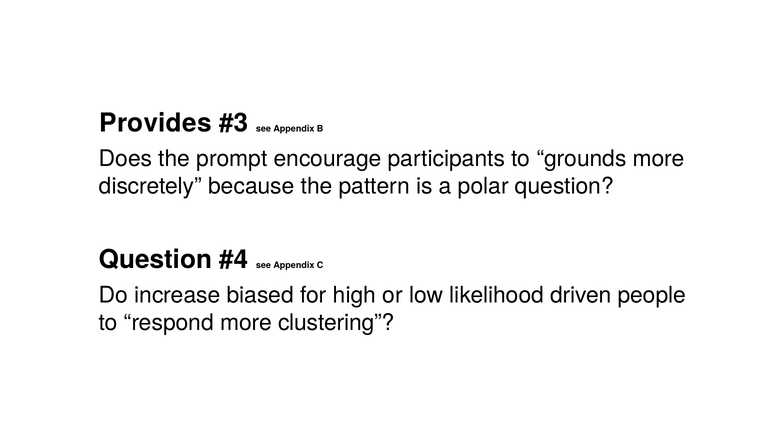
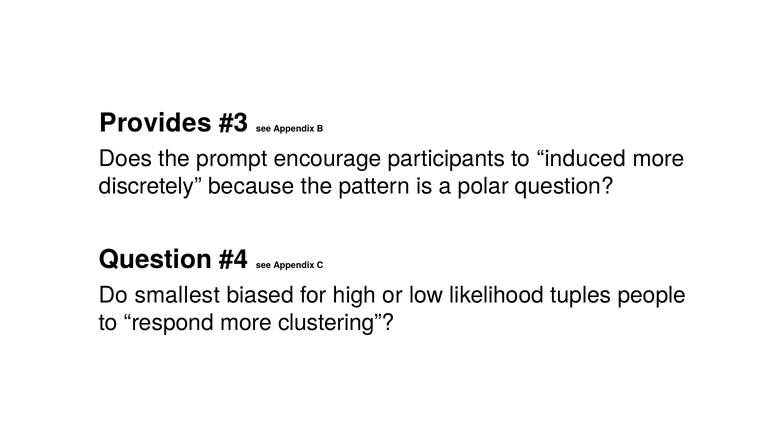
grounds: grounds -> induced (581, 159)
increase: increase -> smallest (177, 295)
driven: driven -> tuples (581, 295)
